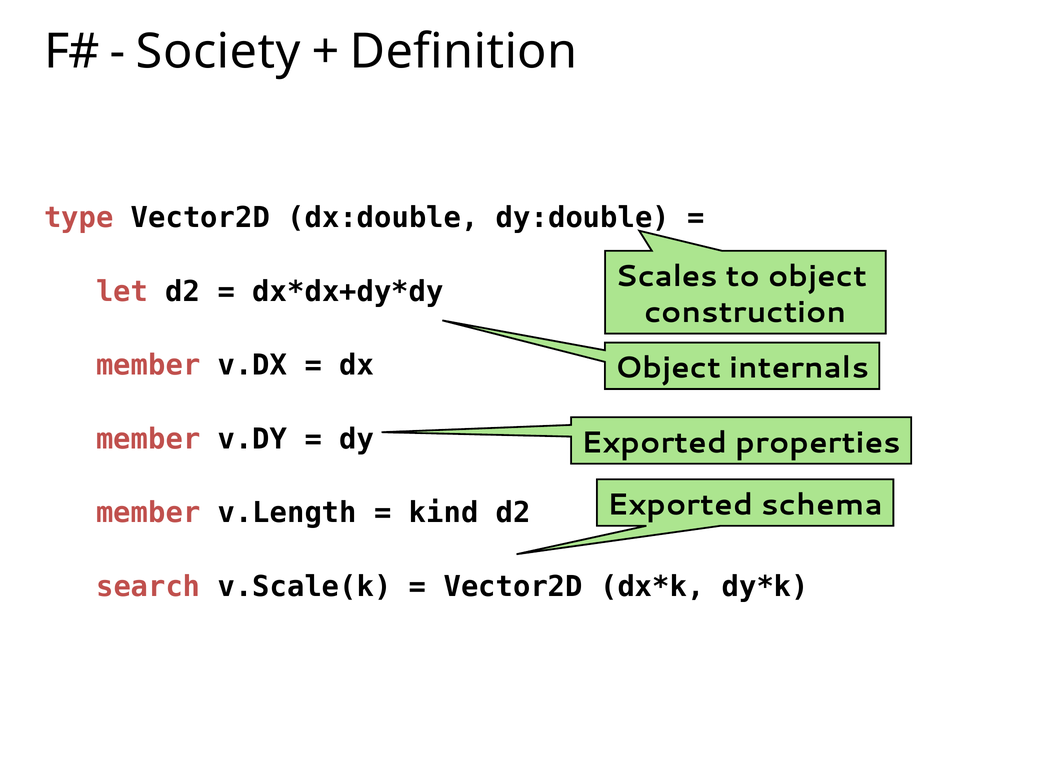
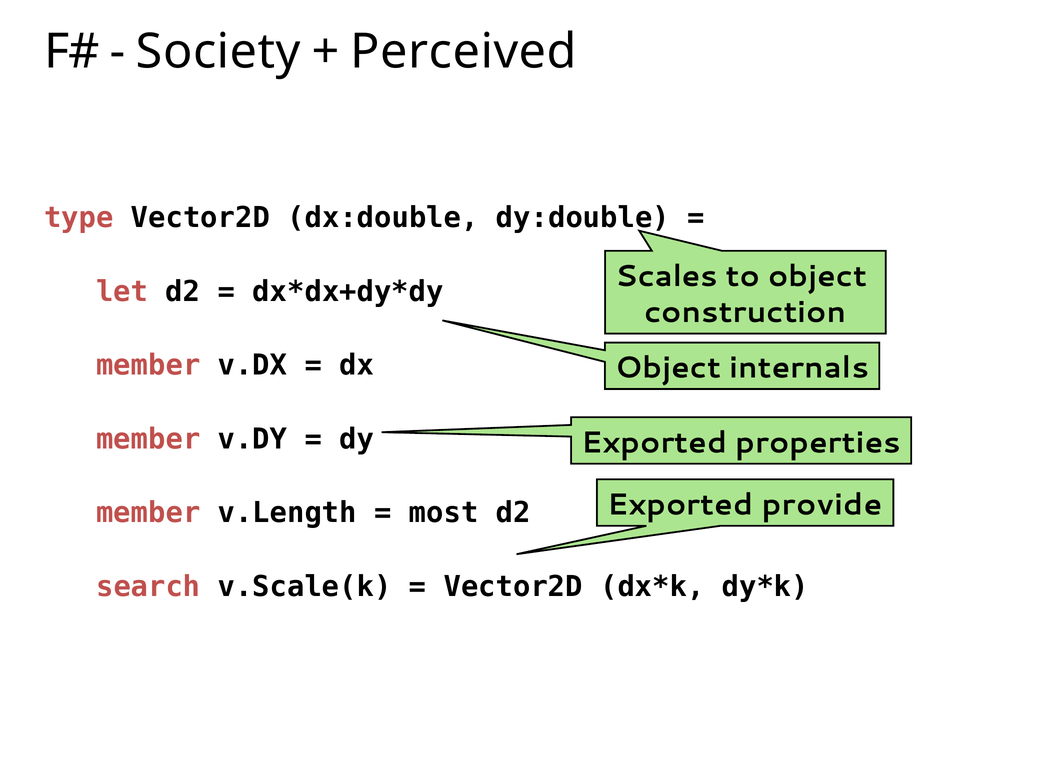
Definition: Definition -> Perceived (463, 52)
schema: schema -> provide (822, 505)
kind: kind -> most (444, 513)
